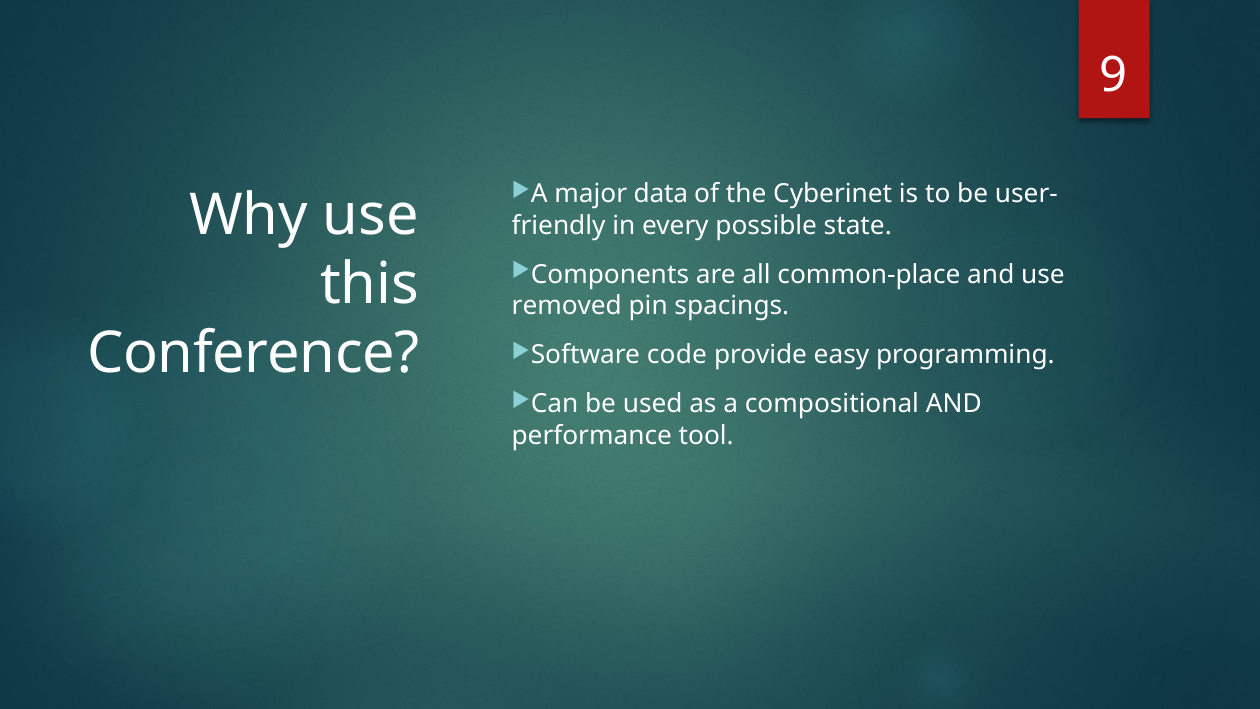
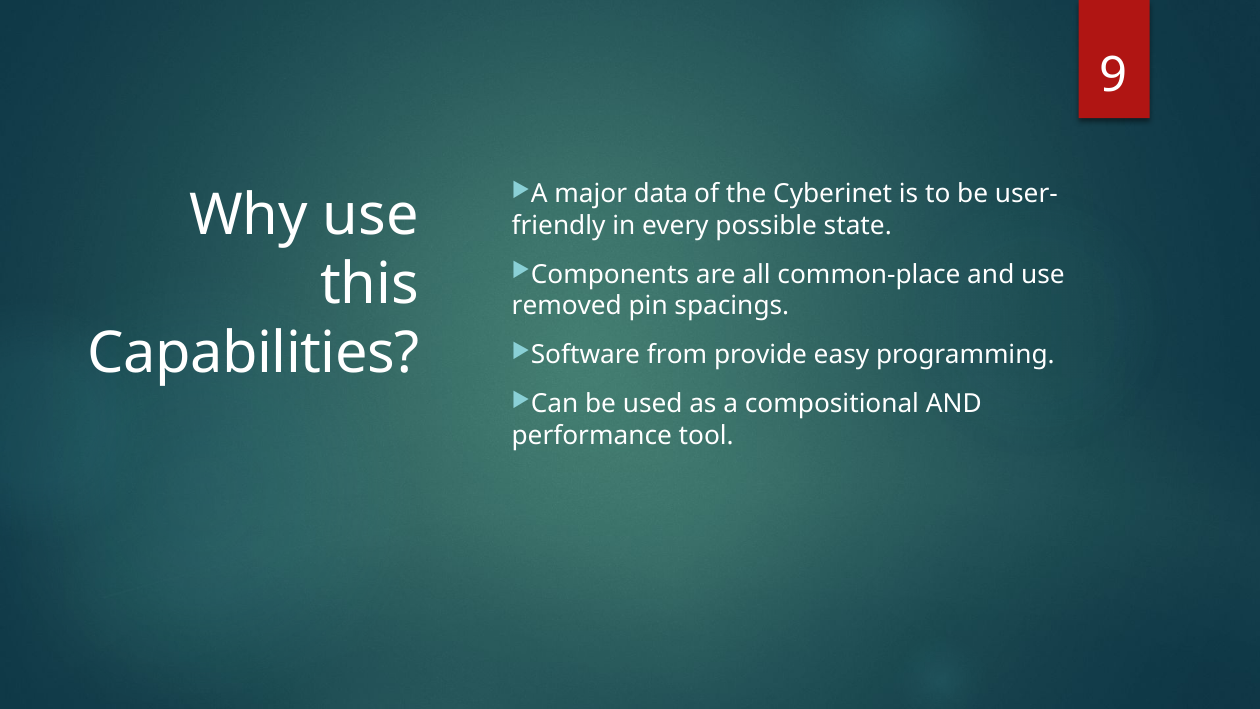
Conference: Conference -> Capabilities (253, 354)
code: code -> from (677, 355)
